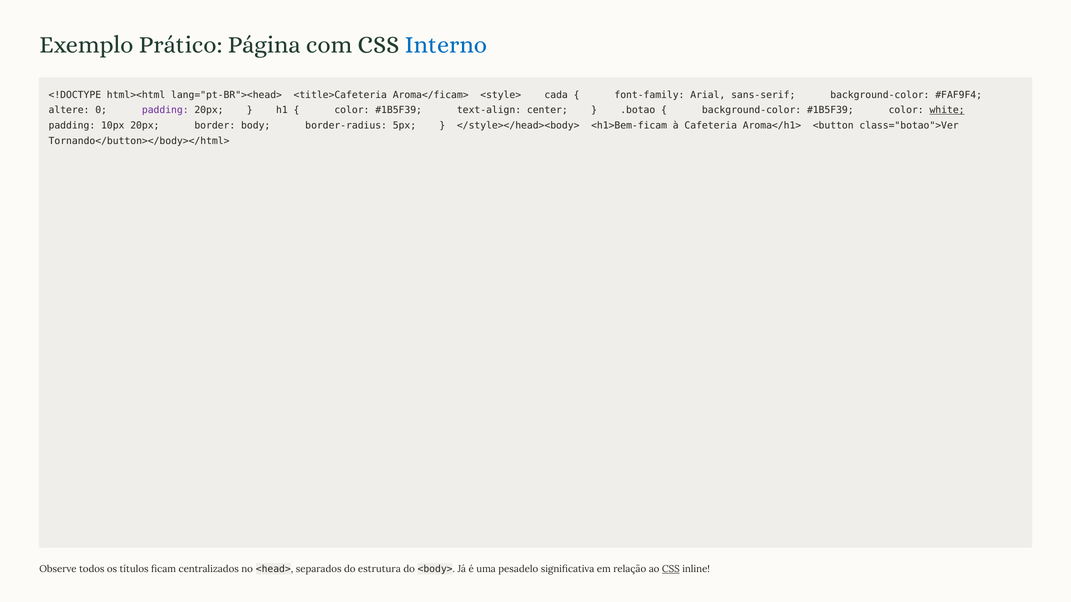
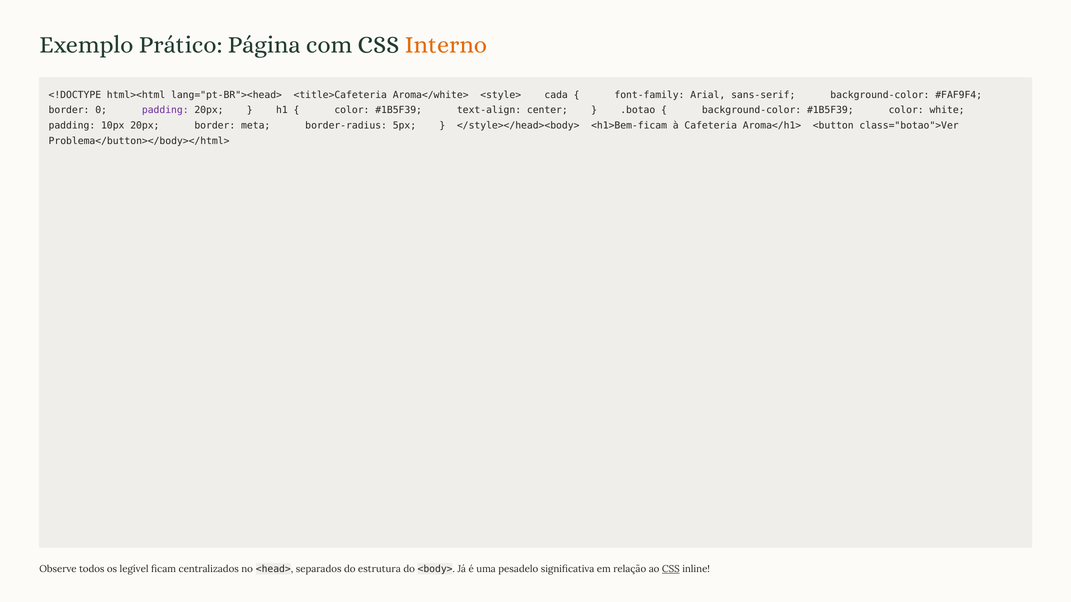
Interno colour: blue -> orange (446, 45)
Aroma</ficam>: Aroma</ficam> -> Aroma</white> (431, 95)
altere: altere -> border (69, 110)
white underline: present -> none (947, 110)
body: body -> meta (256, 126)
Tornando</button></body></html>: Tornando</button></body></html> -> Problema</button></body></html> (139, 141)
títulos: títulos -> legível (134, 569)
